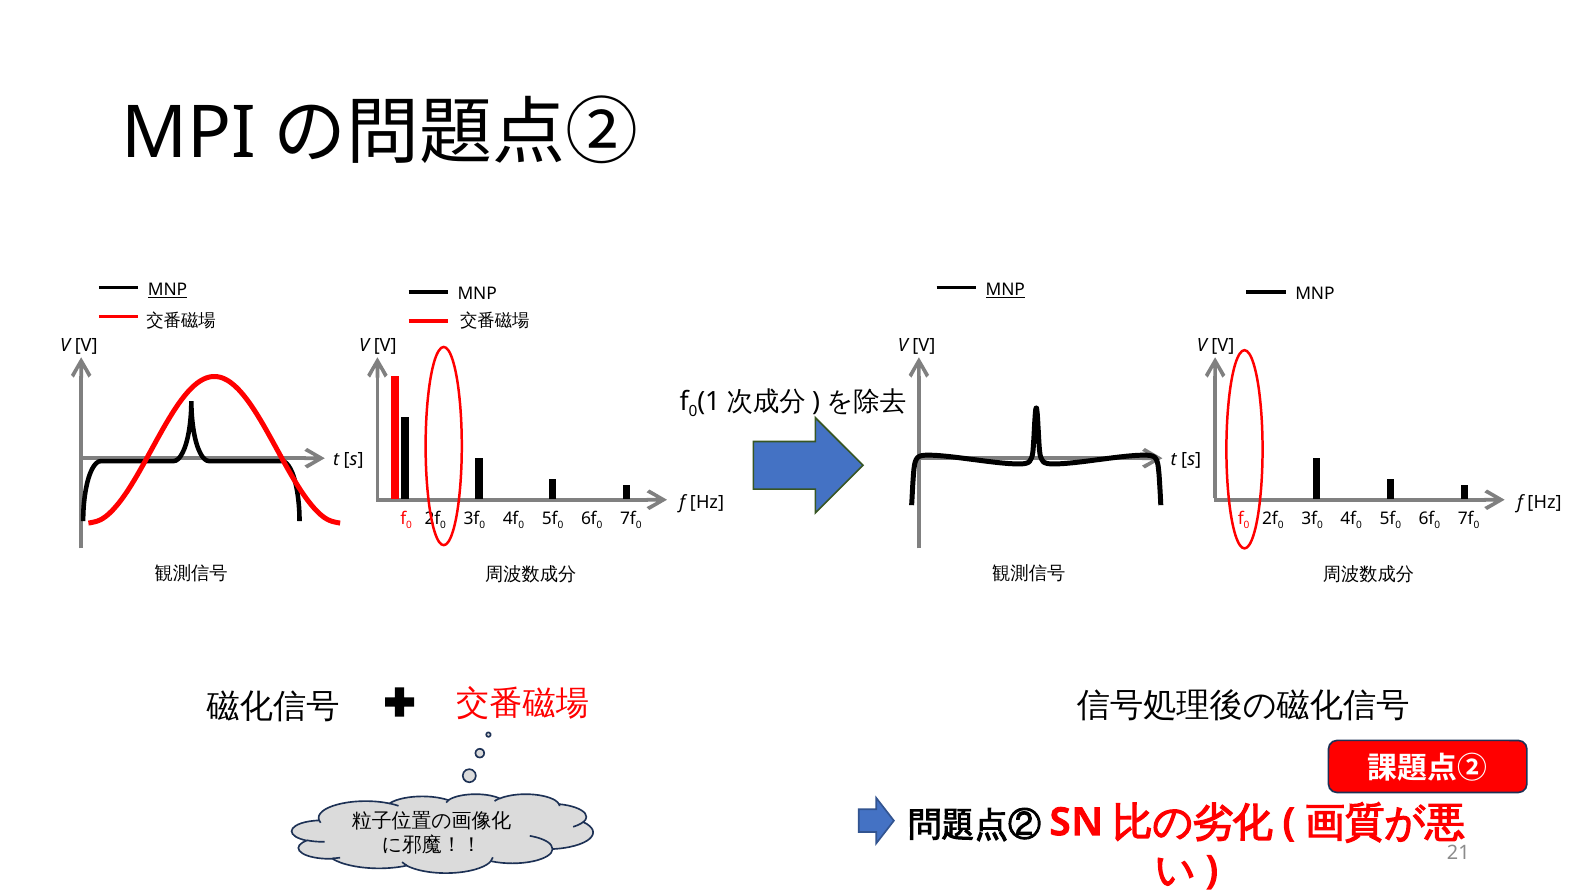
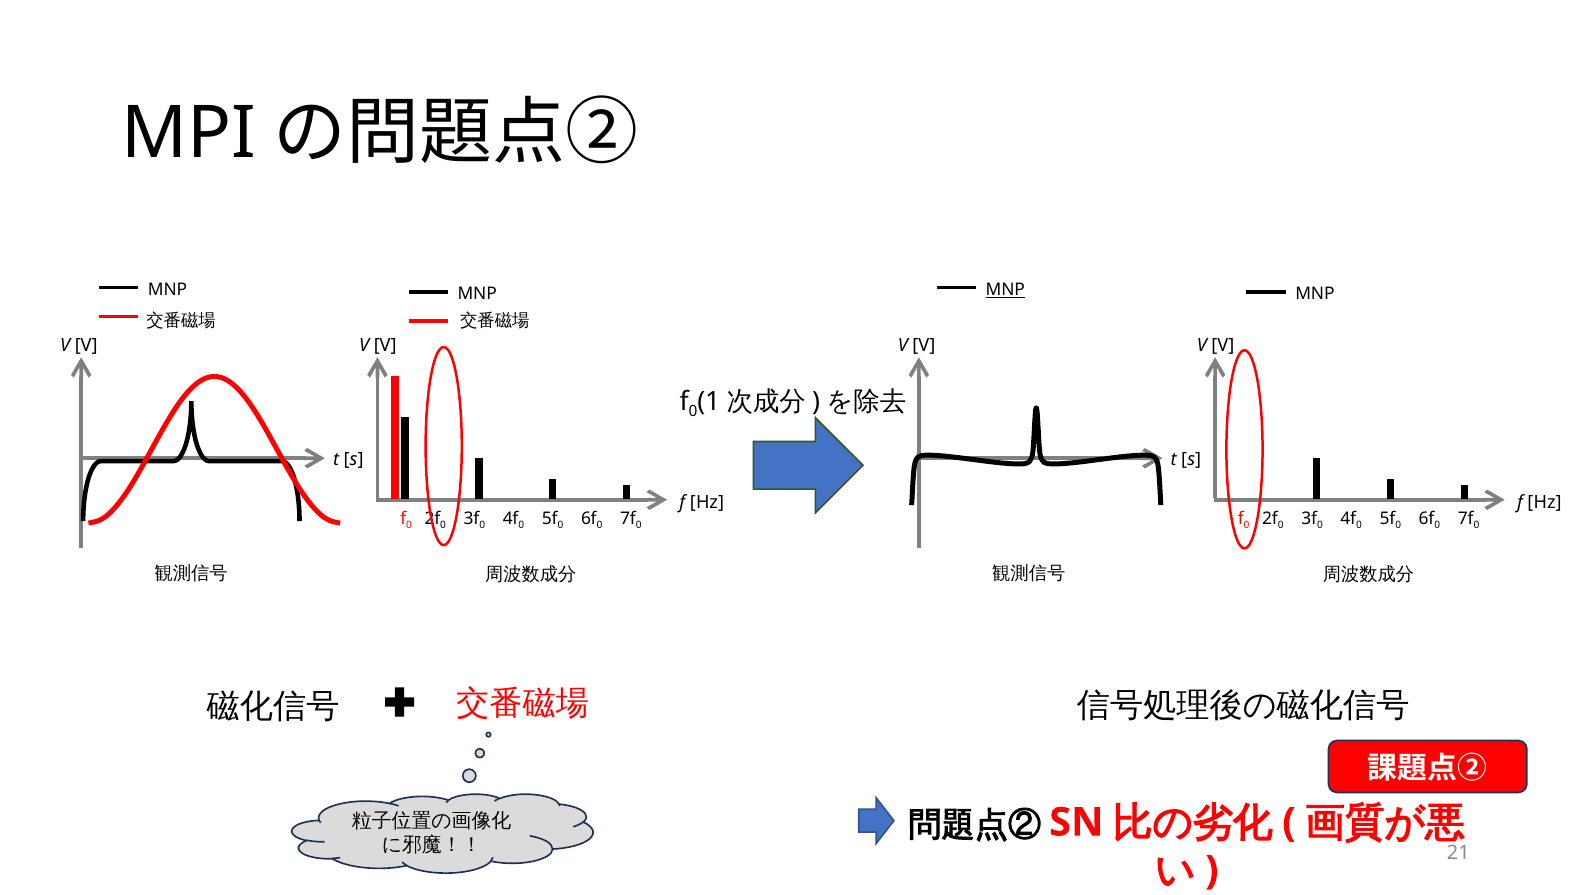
MNP underline: present -> none (168, 290)
